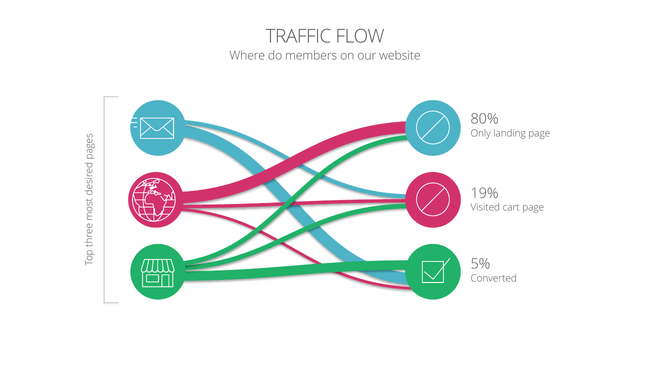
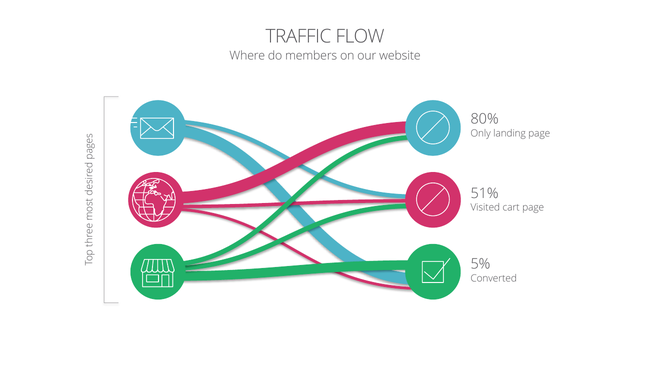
19%: 19% -> 51% (485, 193)
